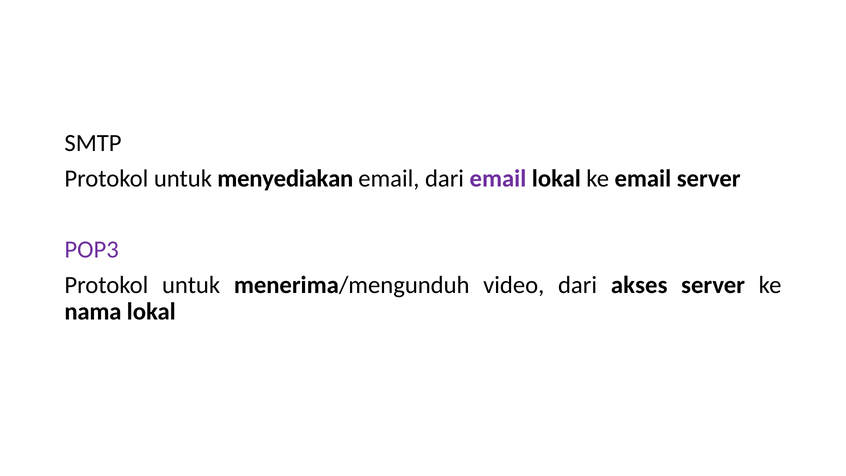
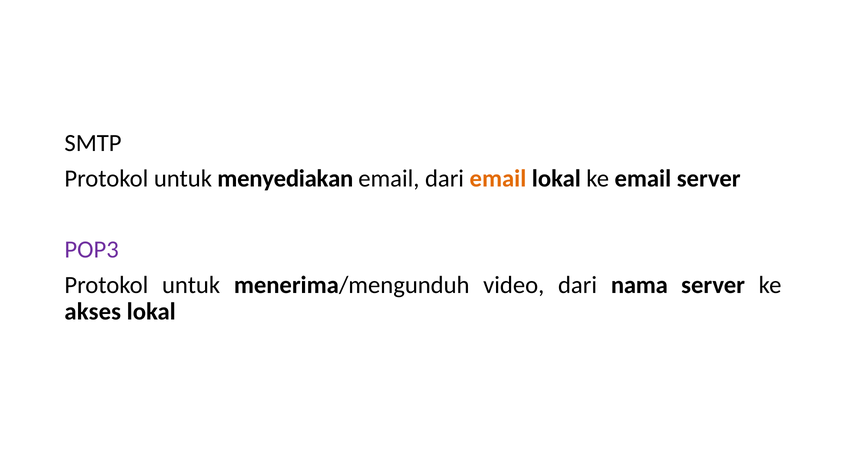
email colour: purple -> orange (498, 179)
akses: akses -> nama (639, 285)
nama: nama -> akses (93, 312)
